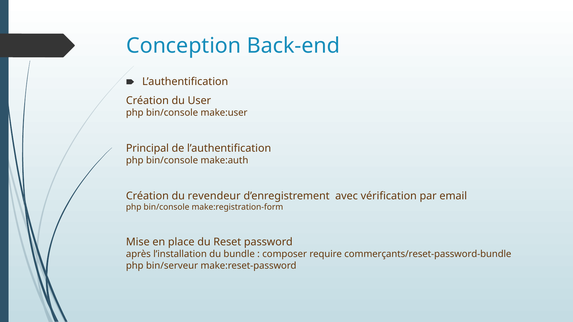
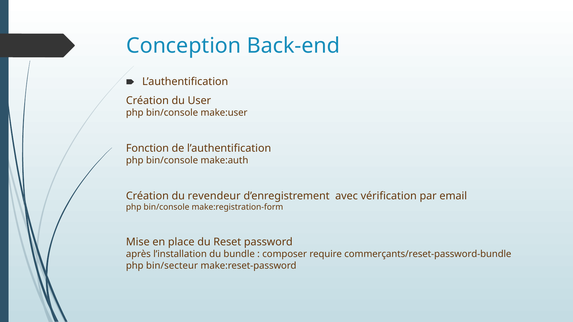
Principal: Principal -> Fonction (147, 148)
bin/serveur: bin/serveur -> bin/secteur (172, 266)
